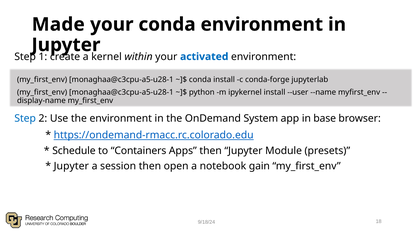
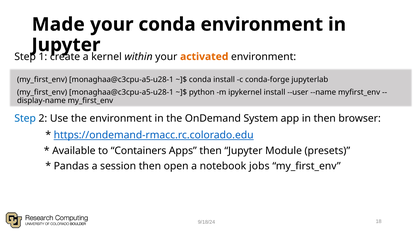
activated colour: blue -> orange (204, 57)
in base: base -> then (325, 119)
Schedule: Schedule -> Available (74, 151)
Jupyter: Jupyter -> Pandas (71, 166)
gain: gain -> jobs (259, 166)
